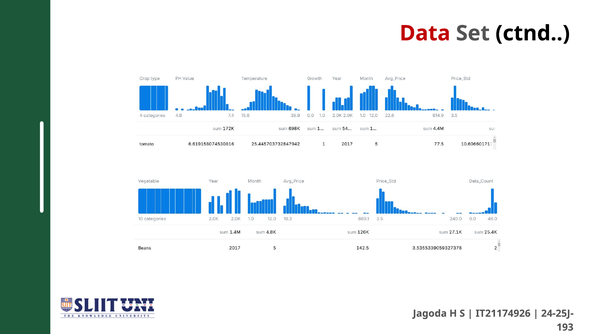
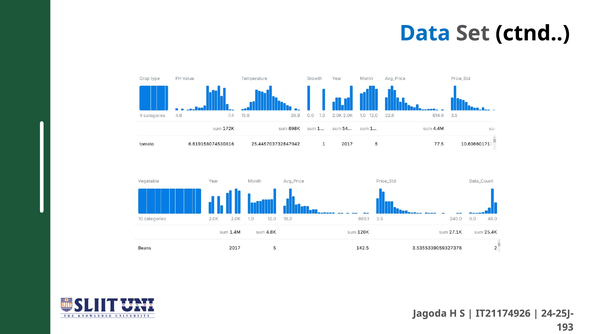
Data colour: red -> blue (425, 33)
